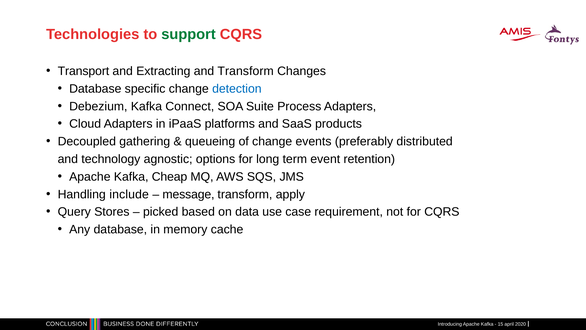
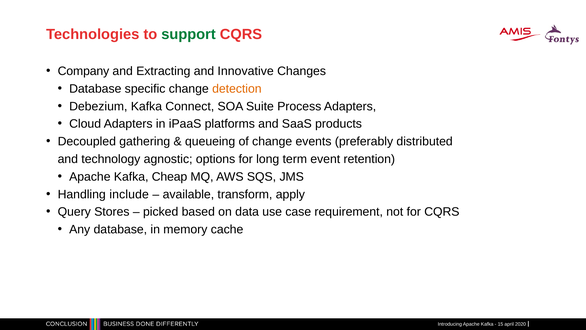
Transport: Transport -> Company (83, 71)
and Transform: Transform -> Innovative (246, 71)
detection colour: blue -> orange (237, 89)
message: message -> available (188, 194)
